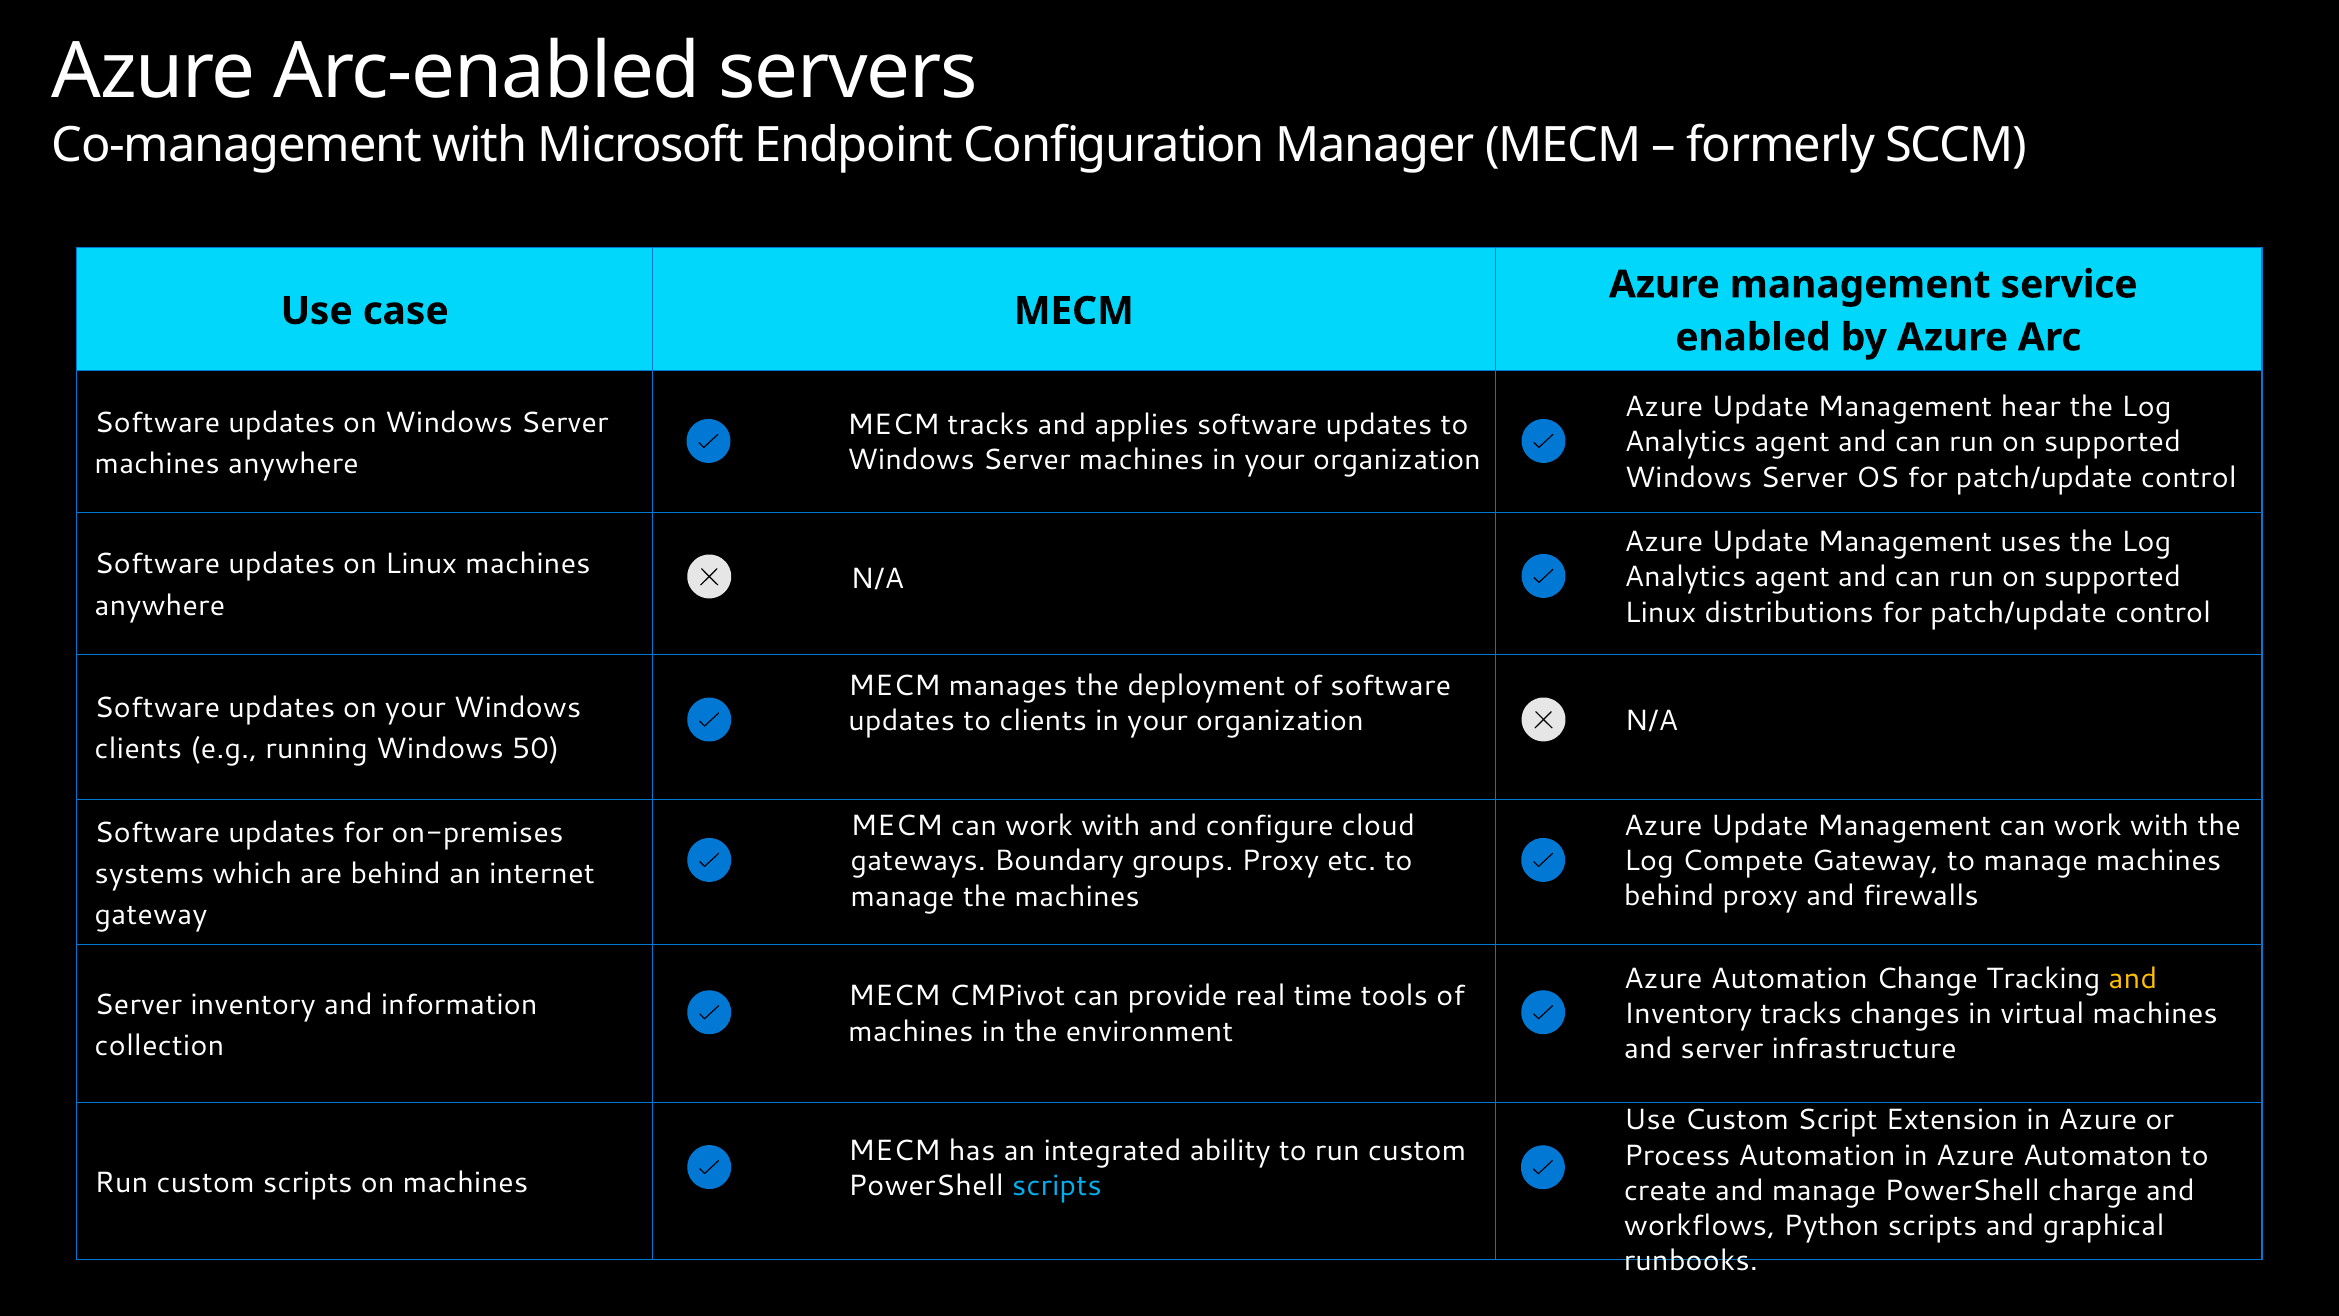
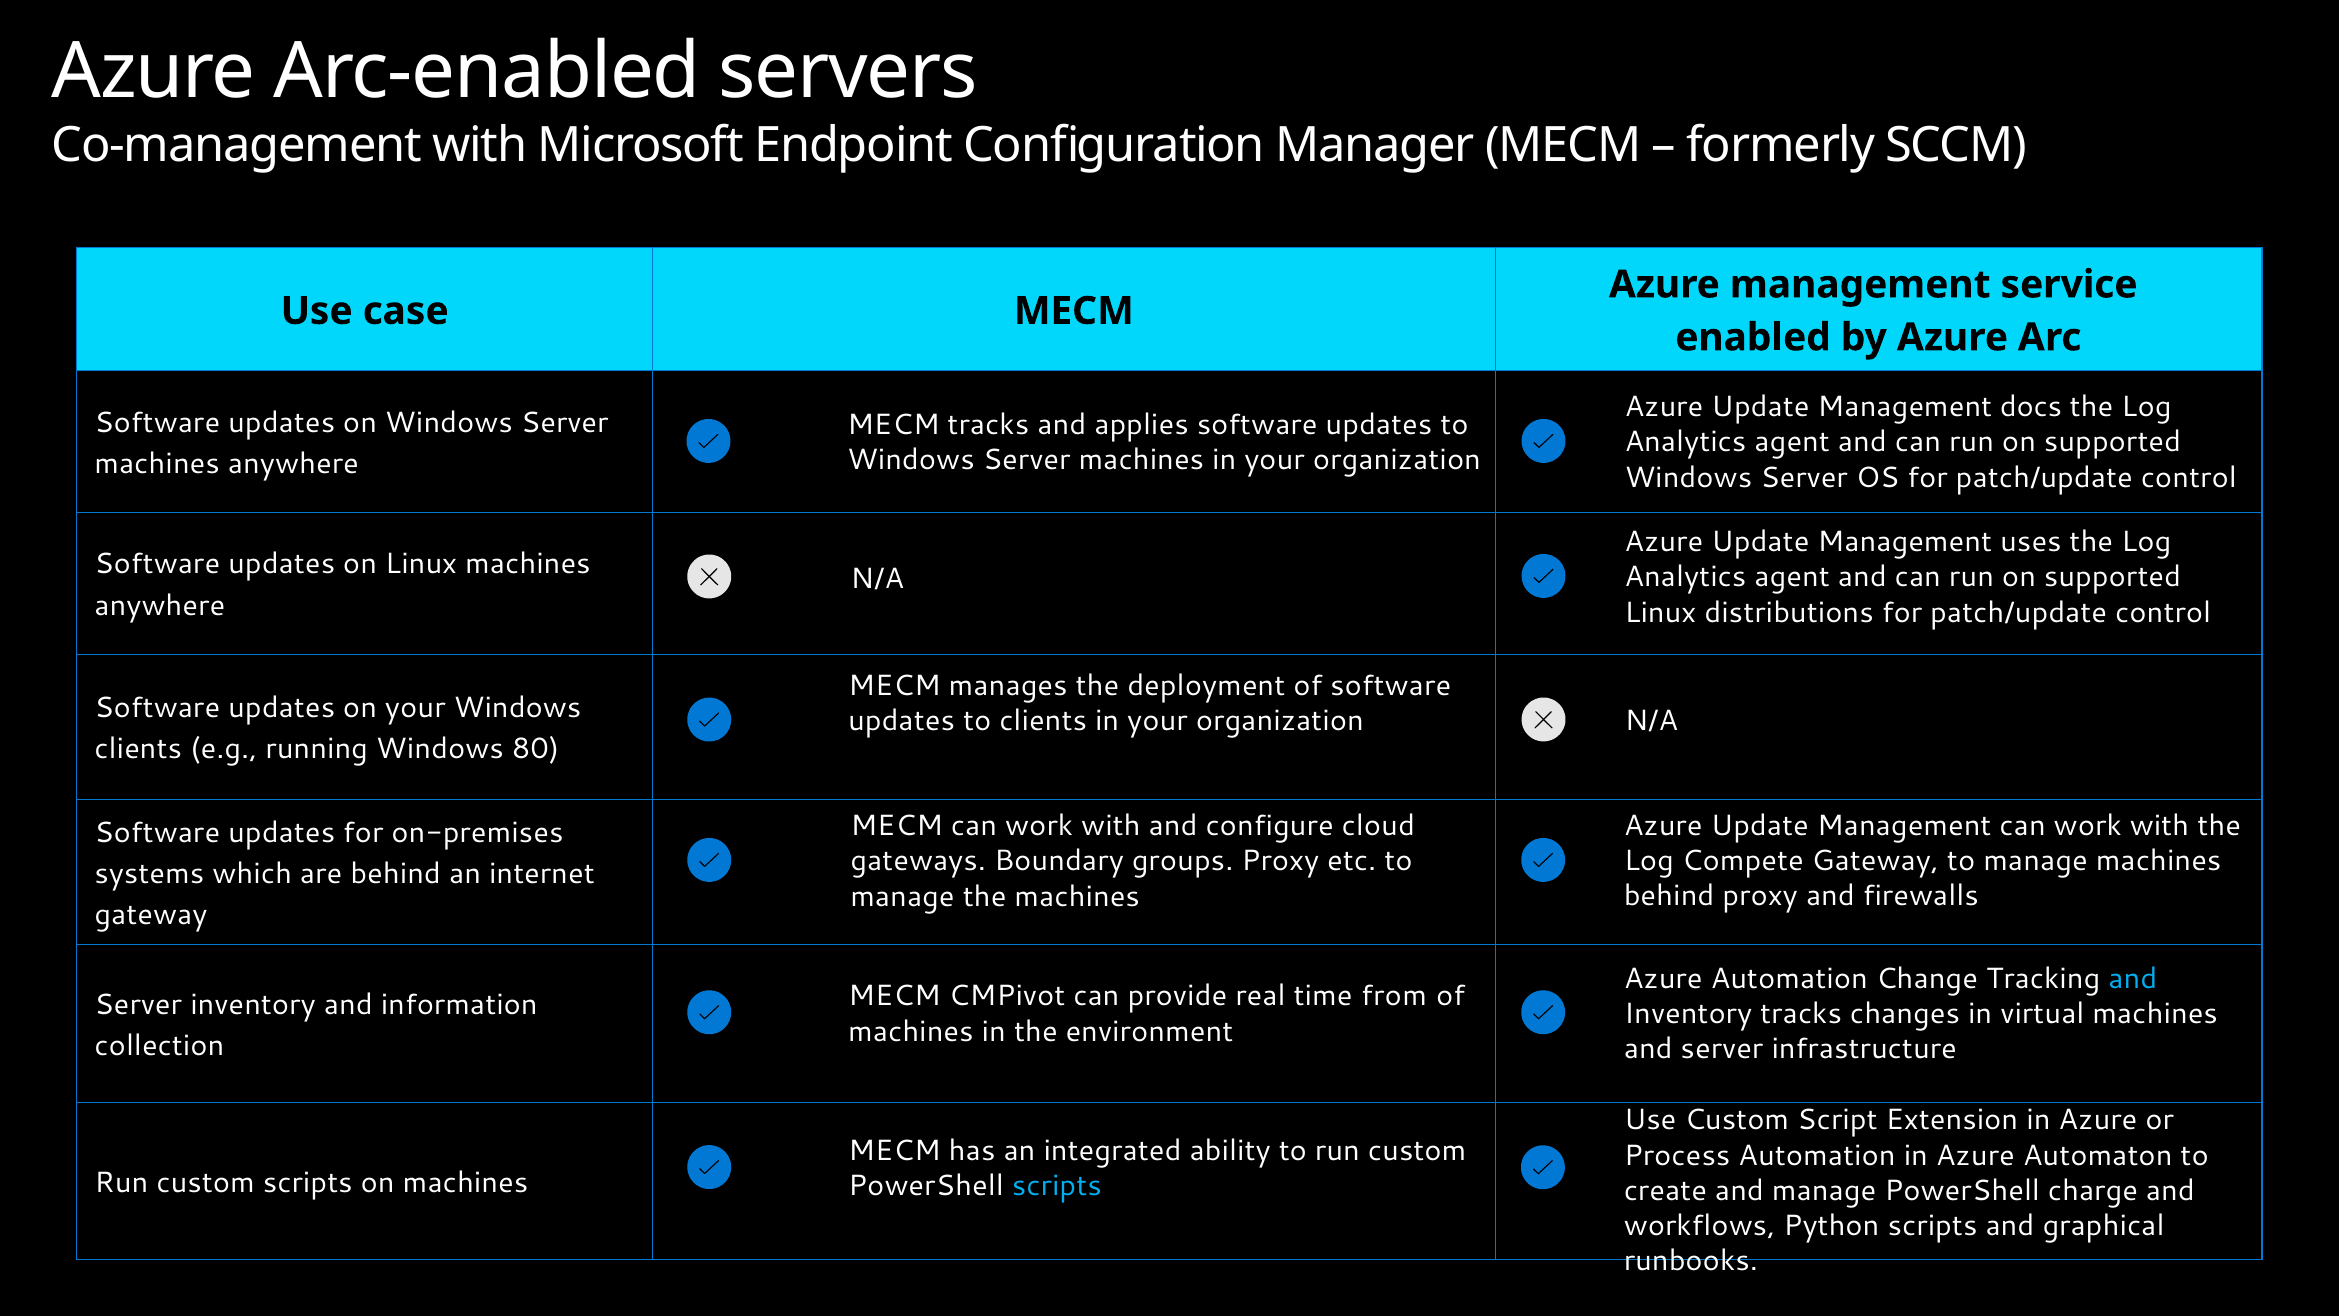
hear: hear -> docs (2031, 407)
50: 50 -> 80 (536, 749)
and colour: yellow -> light blue (2133, 978)
tools: tools -> from (1394, 996)
